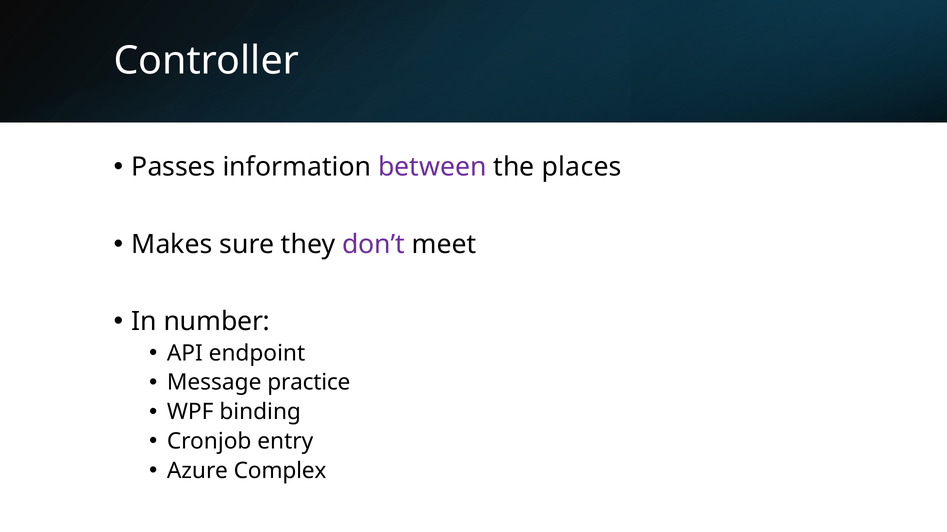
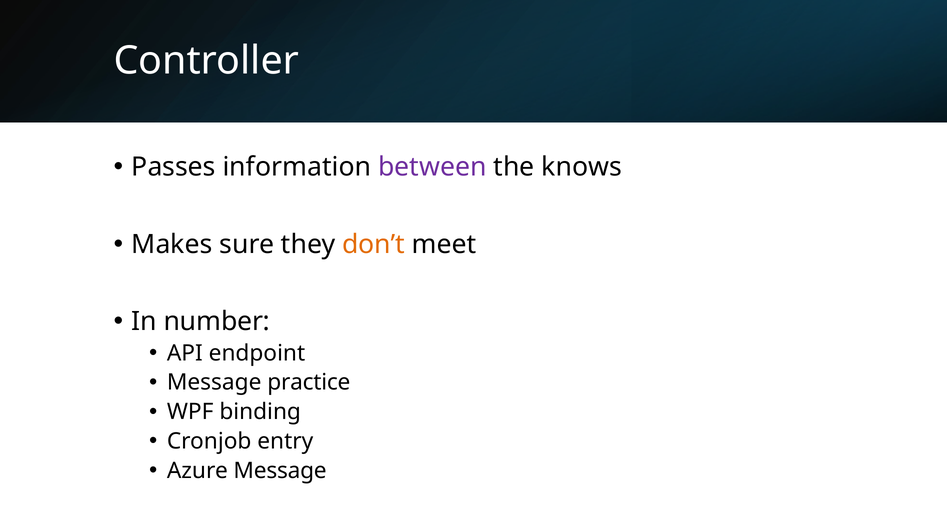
places: places -> knows (582, 167)
don’t colour: purple -> orange (374, 245)
Azure Complex: Complex -> Message (280, 471)
